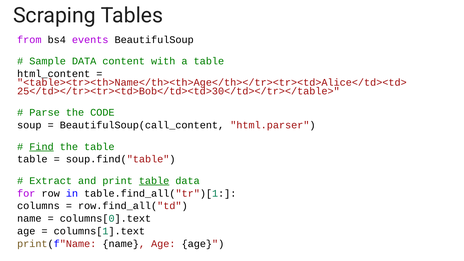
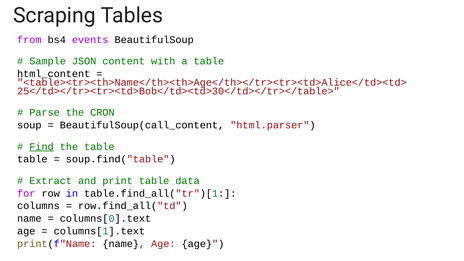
Sample DATA: DATA -> JSON (84, 61)
CODE: CODE -> CRON (102, 113)
table underline: present -> none (154, 181)
